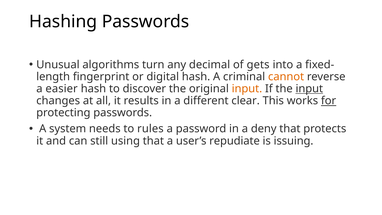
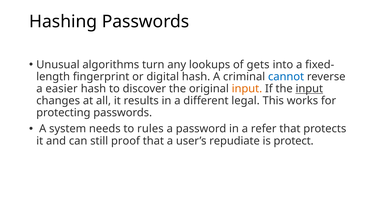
decimal: decimal -> lookups (210, 65)
cannot colour: orange -> blue (286, 77)
clear: clear -> legal (246, 101)
for underline: present -> none (329, 101)
deny: deny -> refer (264, 129)
using: using -> proof (125, 141)
issuing: issuing -> protect (294, 141)
